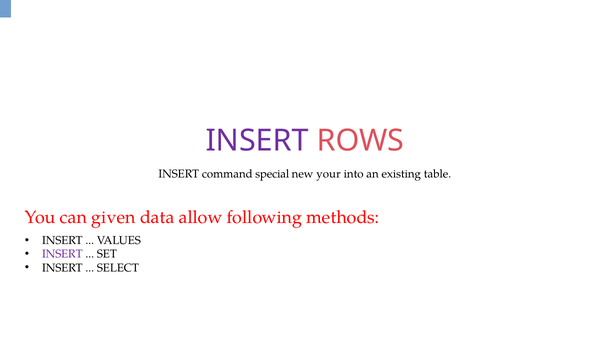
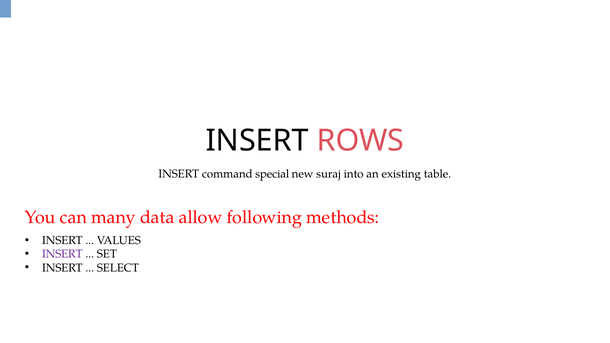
INSERT colour: purple -> black (257, 141)
your: your -> suraj (329, 174)
given: given -> many (114, 217)
